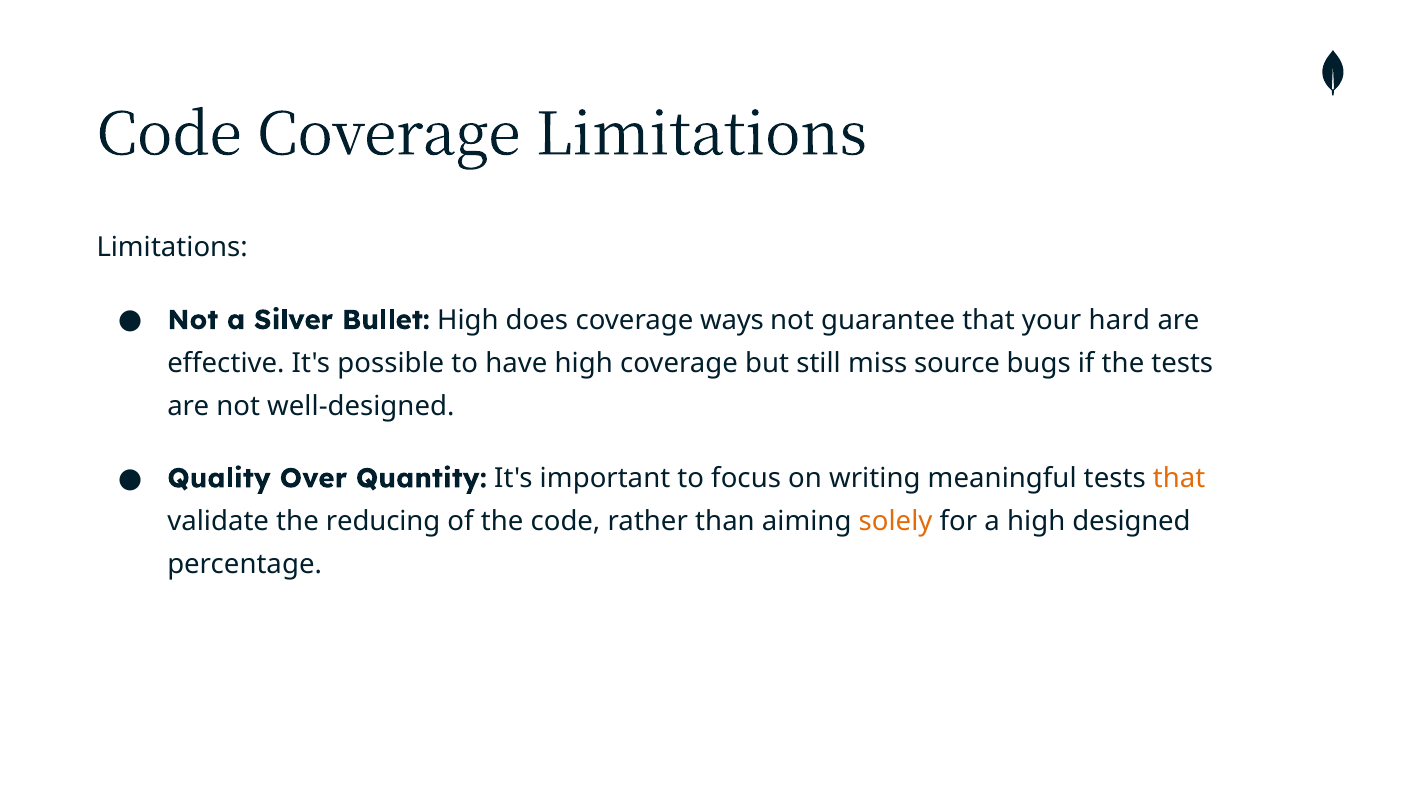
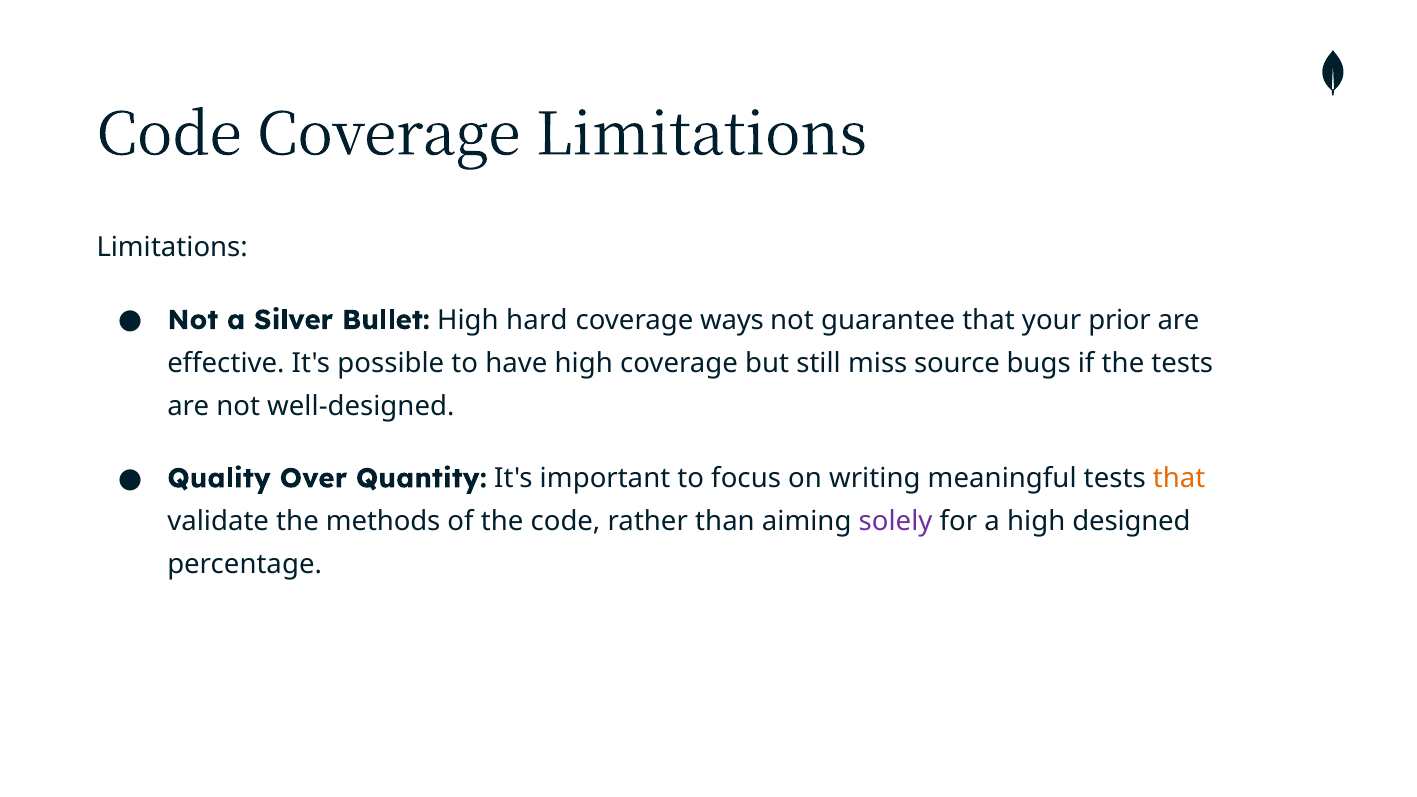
does: does -> hard (537, 320)
hard: hard -> prior (1120, 320)
reducing: reducing -> methods (383, 521)
solely colour: orange -> purple (896, 521)
